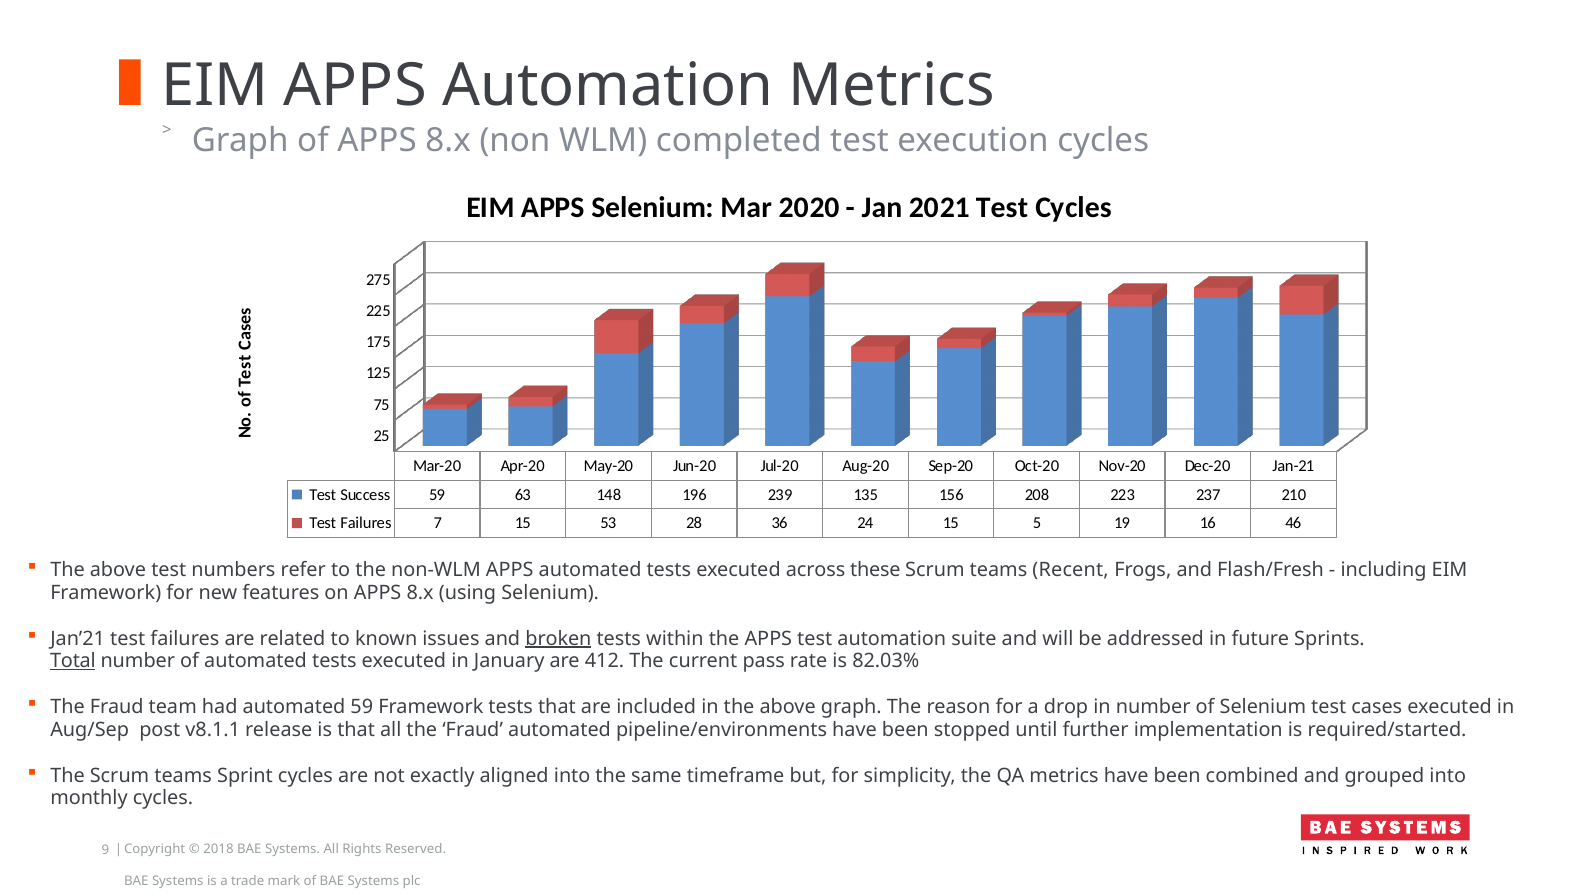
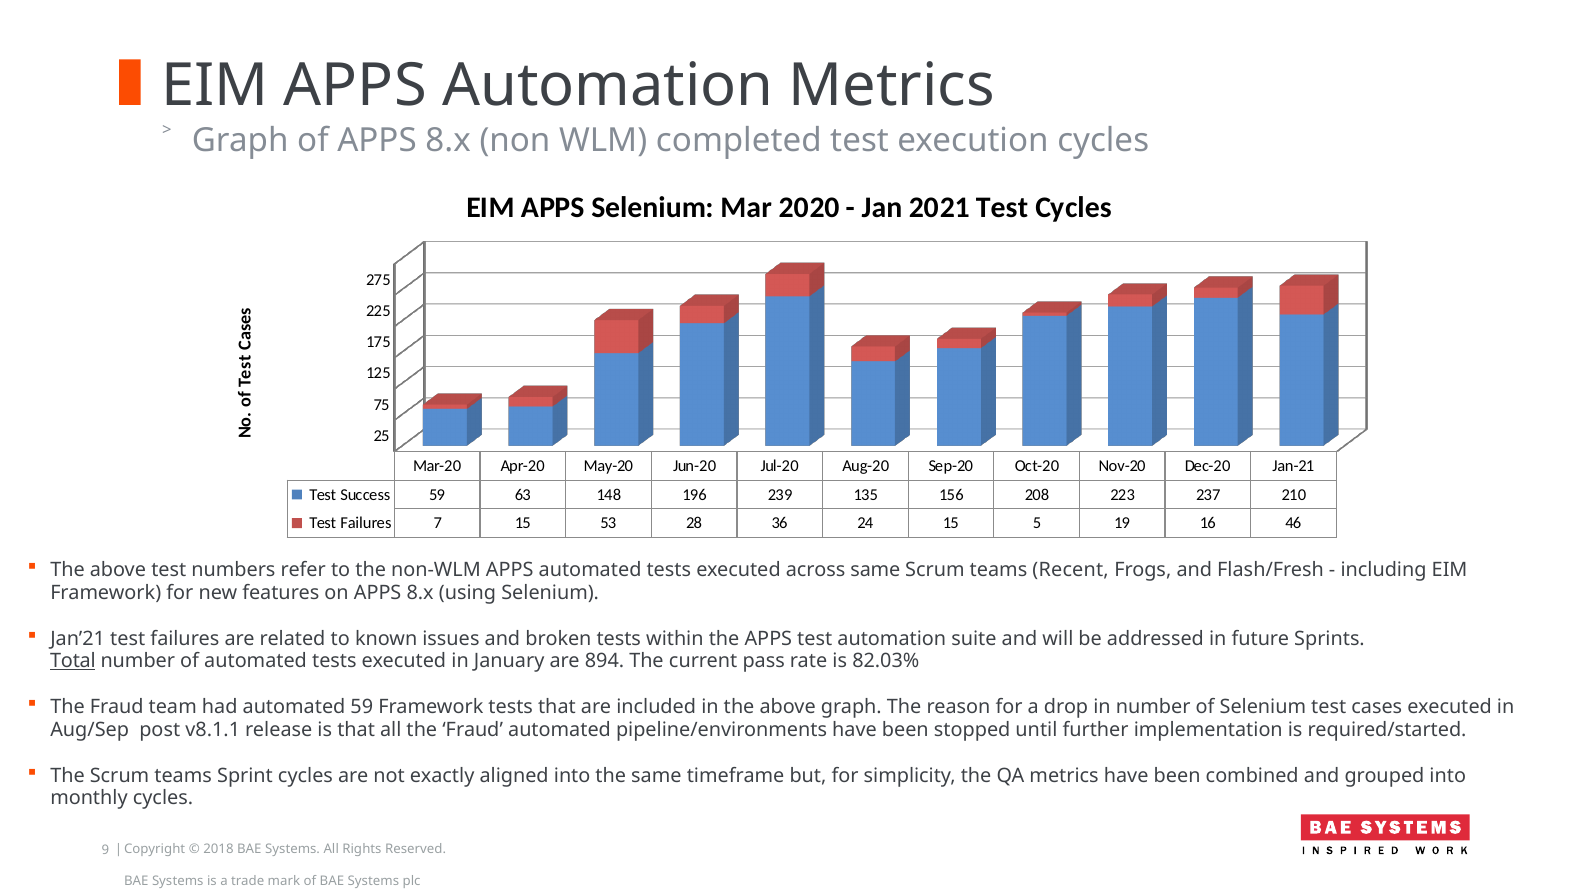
across these: these -> same (875, 570)
broken underline: present -> none (558, 638)
412: 412 -> 894 (605, 661)
